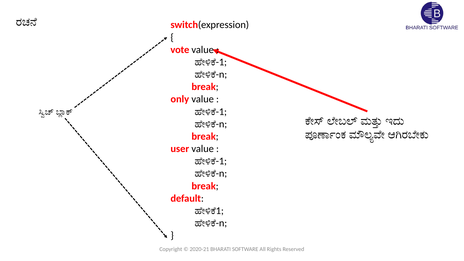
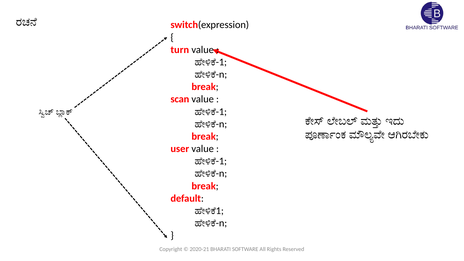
vote: vote -> turn (180, 50)
only: only -> scan (180, 99)
